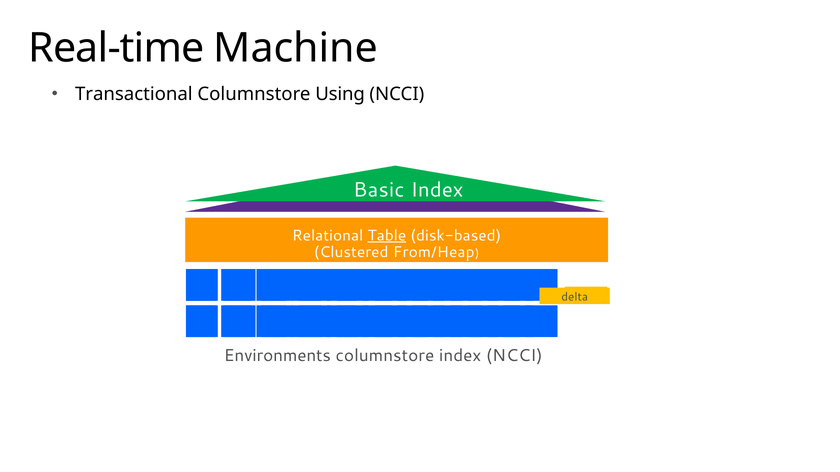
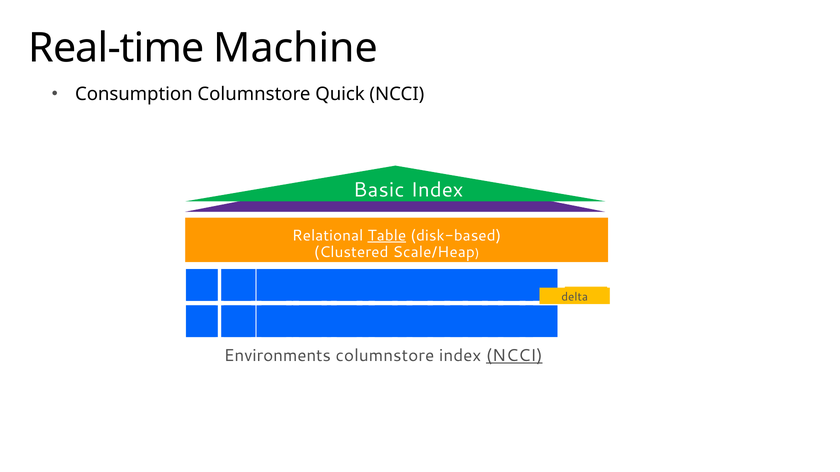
Transactional: Transactional -> Consumption (134, 94)
Using: Using -> Quick (340, 94)
From/Heap: From/Heap -> Scale/Heap (434, 252)
NCCI underline: none -> present (514, 356)
